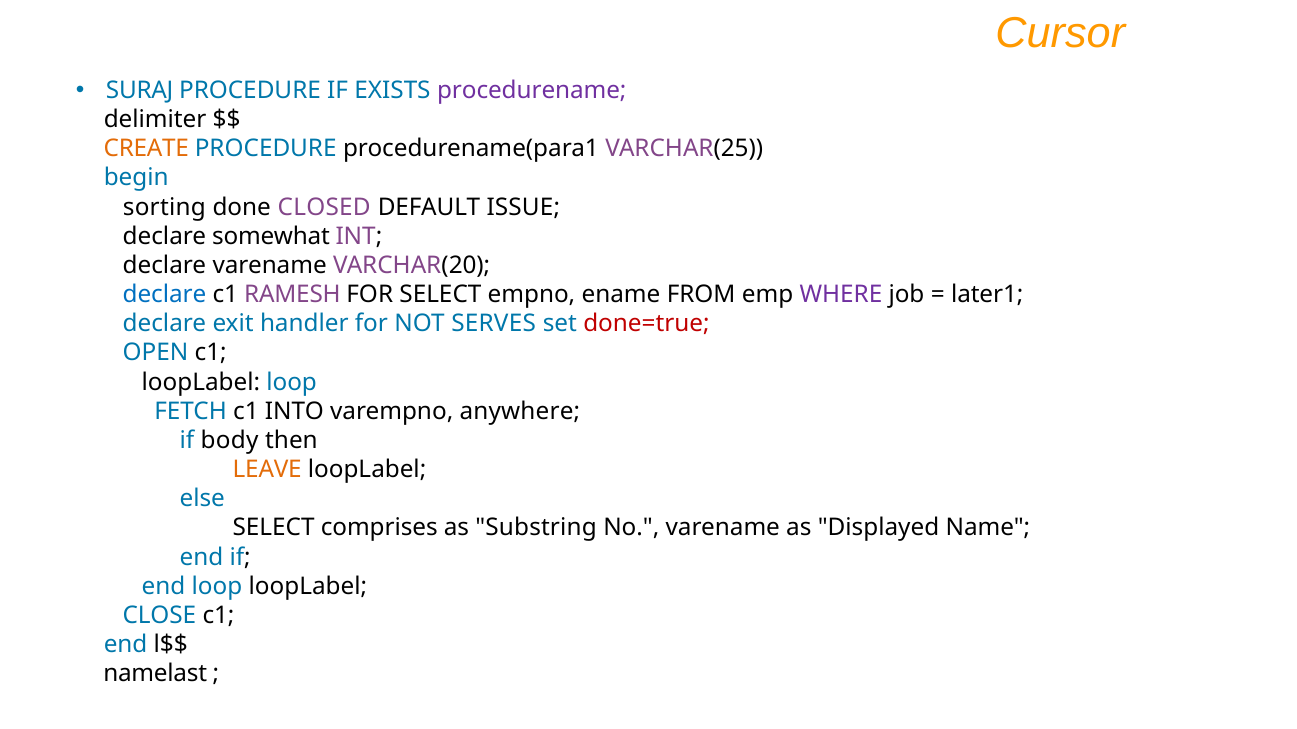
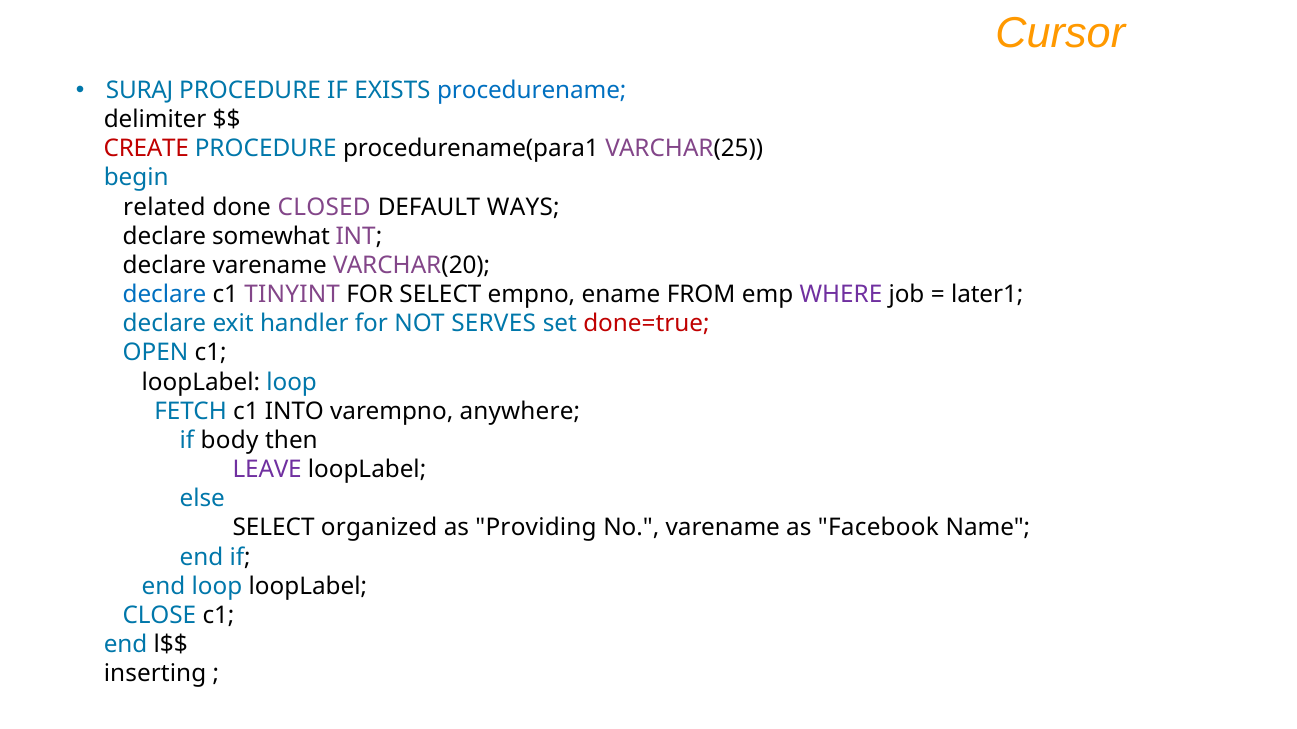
procedurename colour: purple -> blue (532, 91)
CREATE colour: orange -> red (146, 149)
sorting: sorting -> related (164, 207)
ISSUE: ISSUE -> WAYS (523, 207)
RAMESH: RAMESH -> TINYINT (292, 295)
LEAVE colour: orange -> purple (267, 470)
comprises: comprises -> organized (379, 528)
Substring: Substring -> Providing (536, 528)
Displayed: Displayed -> Facebook (878, 528)
namelast: namelast -> inserting (155, 674)
